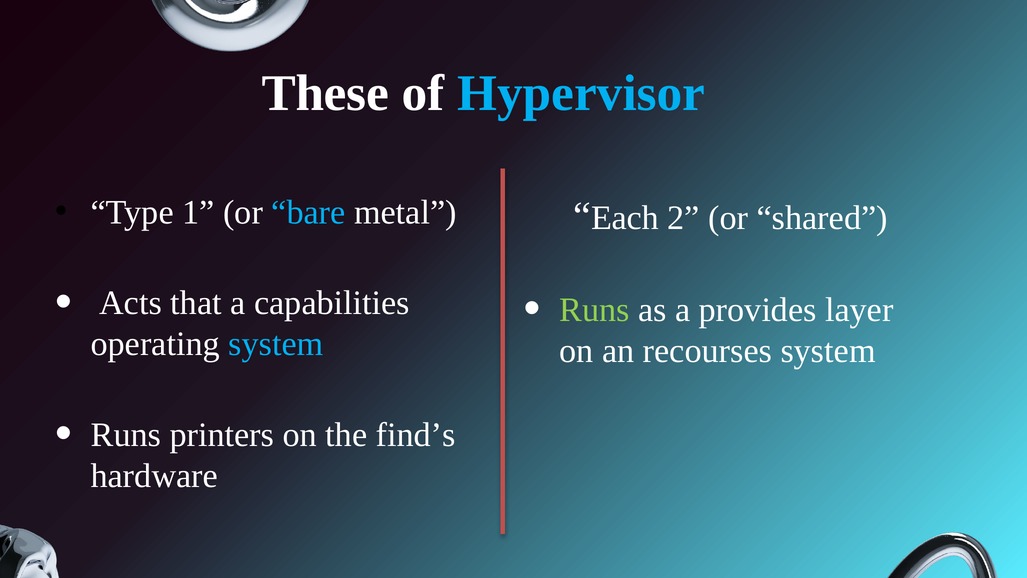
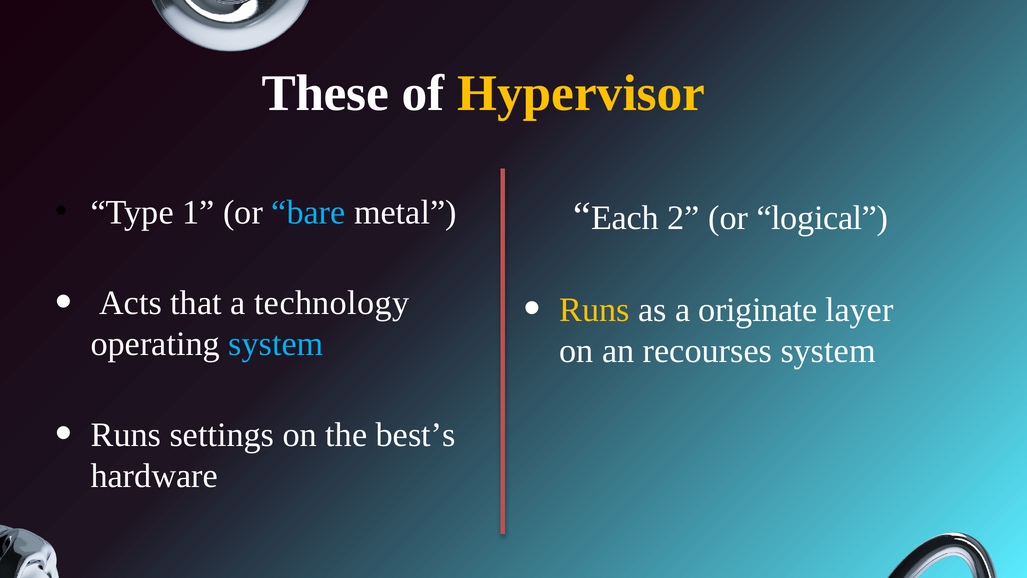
Hypervisor colour: light blue -> yellow (581, 93)
shared: shared -> logical (822, 218)
capabilities: capabilities -> technology (332, 303)
Runs colour: light green -> yellow (594, 310)
provides: provides -> originate (758, 310)
printers: printers -> settings (222, 435)
find’s: find’s -> best’s (416, 435)
